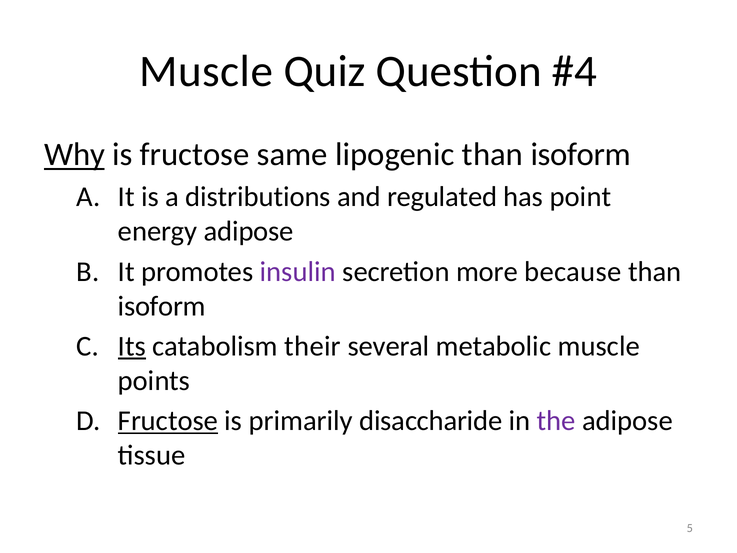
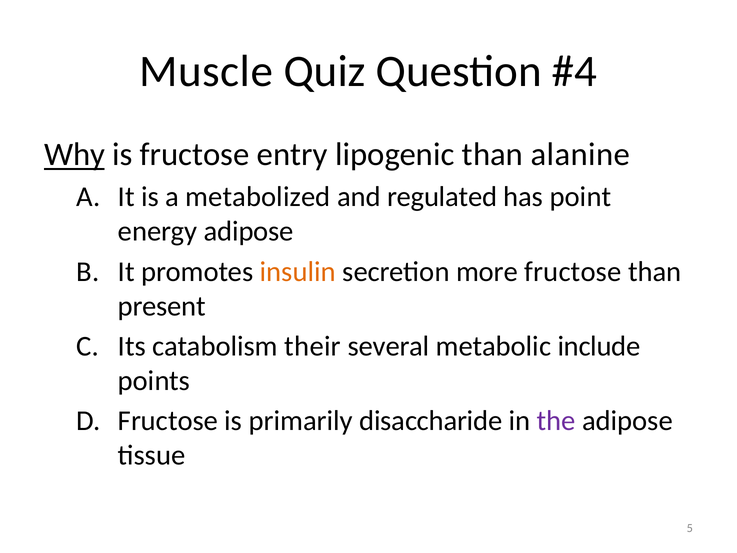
same: same -> entry (292, 155)
lipogenic than isoform: isoform -> alanine (580, 155)
distributions: distributions -> metabolized (258, 197)
insulin colour: purple -> orange (298, 271)
more because: because -> fructose (573, 271)
isoform: isoform -> present (162, 306)
Its underline: present -> none (132, 346)
metabolic muscle: muscle -> include (599, 346)
Fructose underline: present -> none (168, 421)
